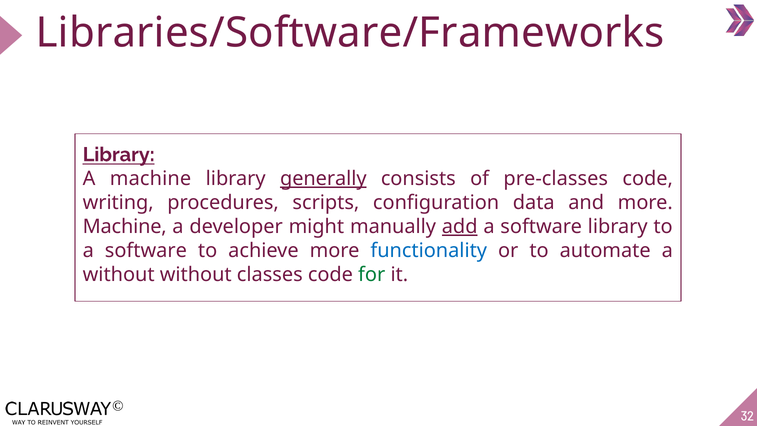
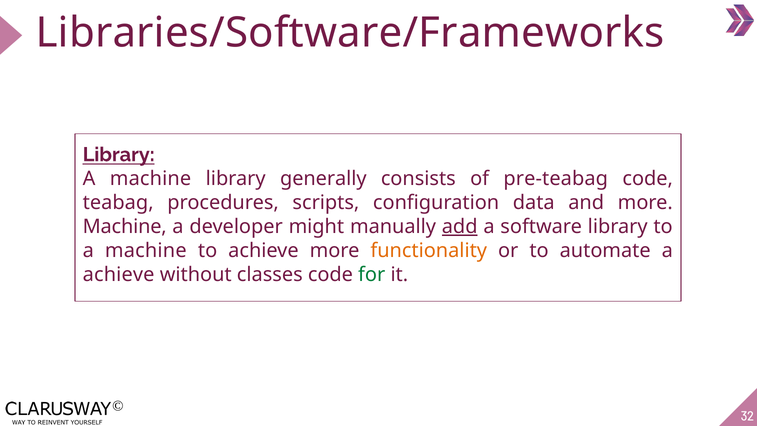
generally underline: present -> none (323, 179)
pre-classes: pre-classes -> pre-teabag (556, 179)
writing: writing -> teabag (118, 203)
software: software -> machine (146, 250)
functionality colour: blue -> orange (429, 250)
without: without -> achieve (119, 274)
